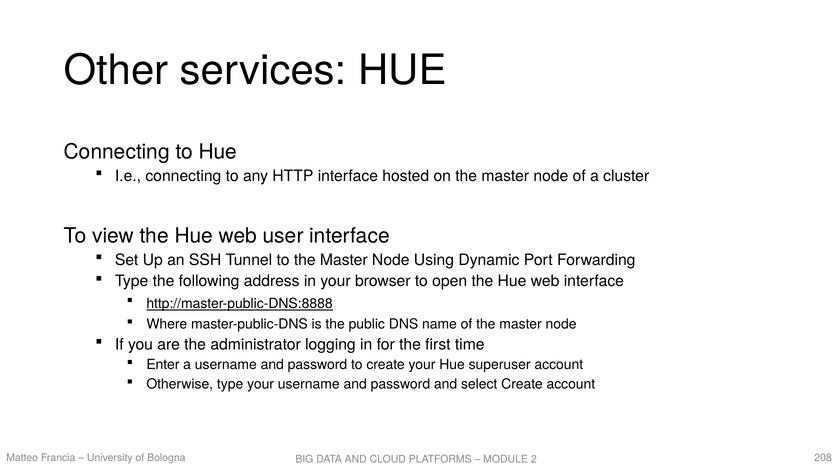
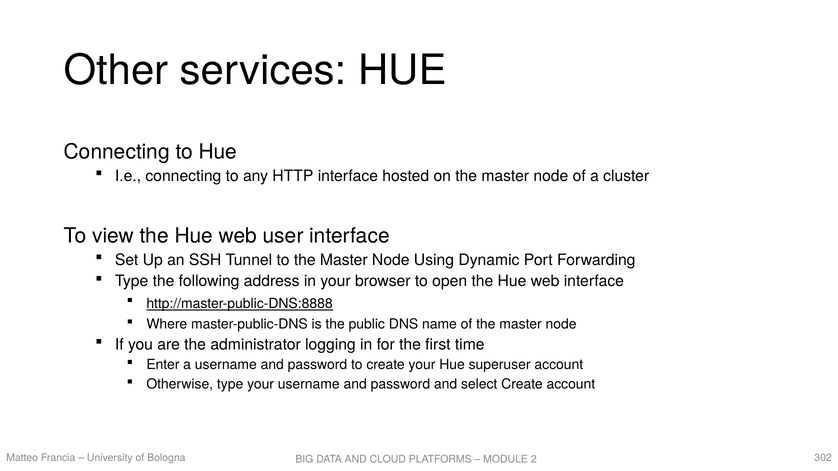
208: 208 -> 302 (823, 458)
